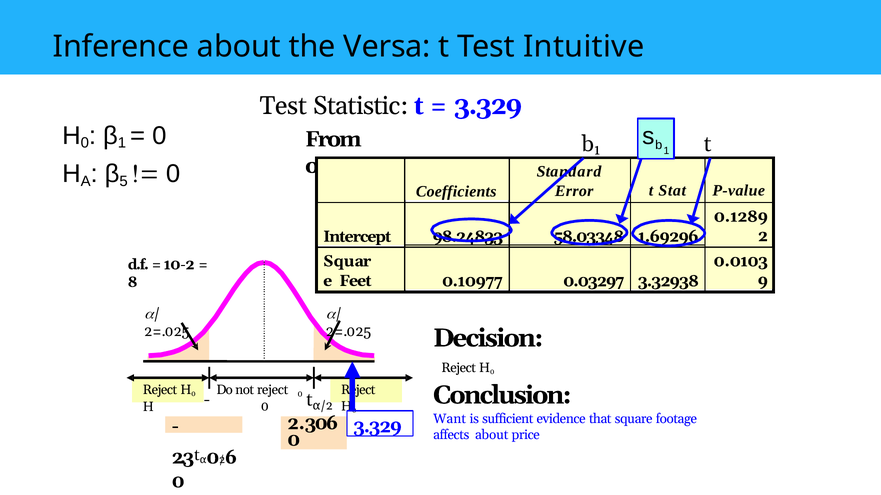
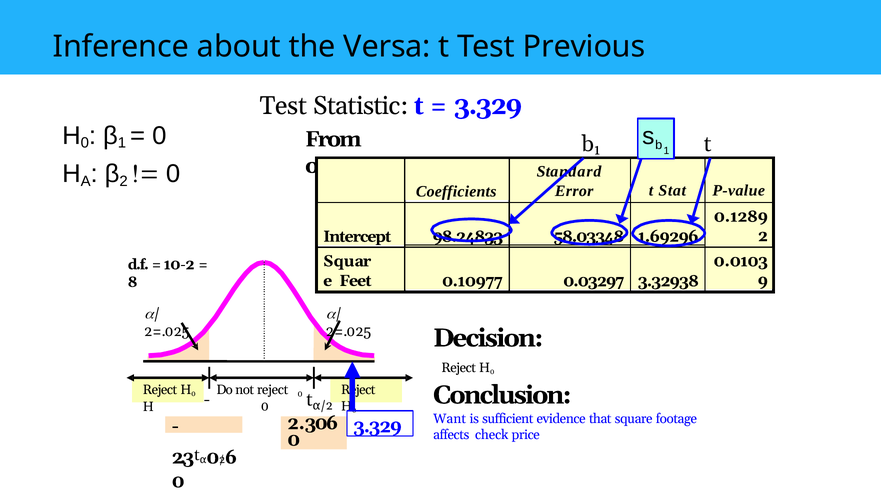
Intuitive: Intuitive -> Previous (584, 47)
5: 5 -> 2 (124, 181)
affects about: about -> check (492, 435)
